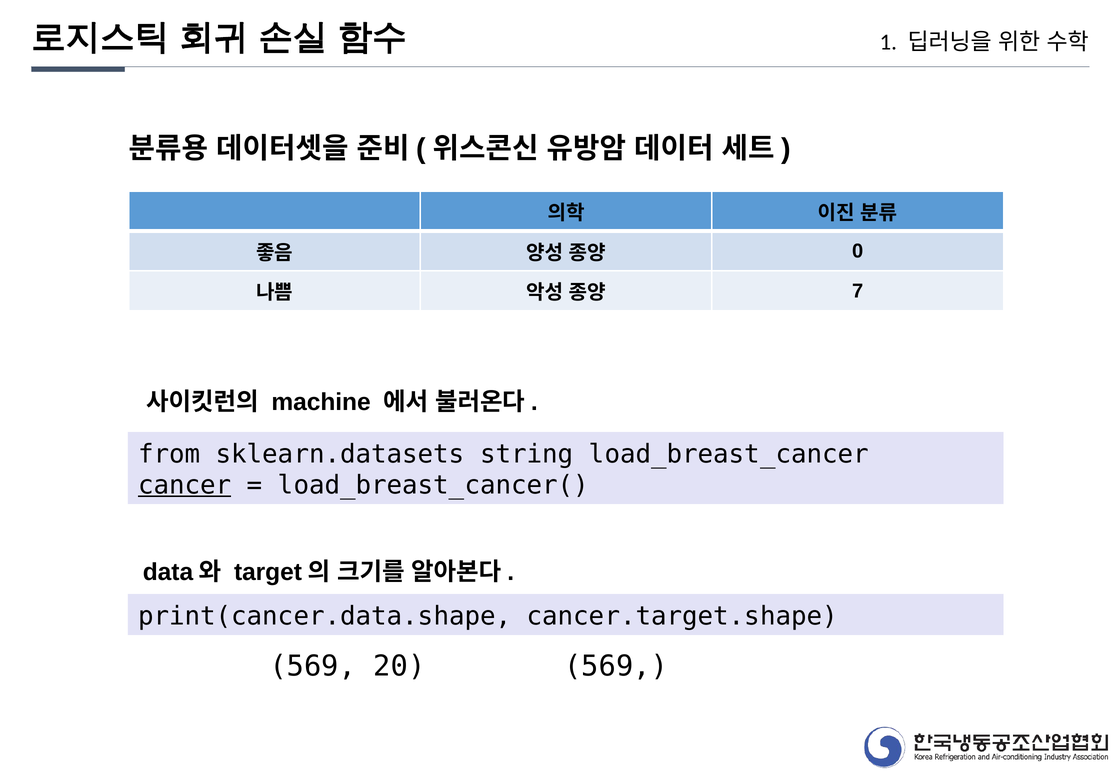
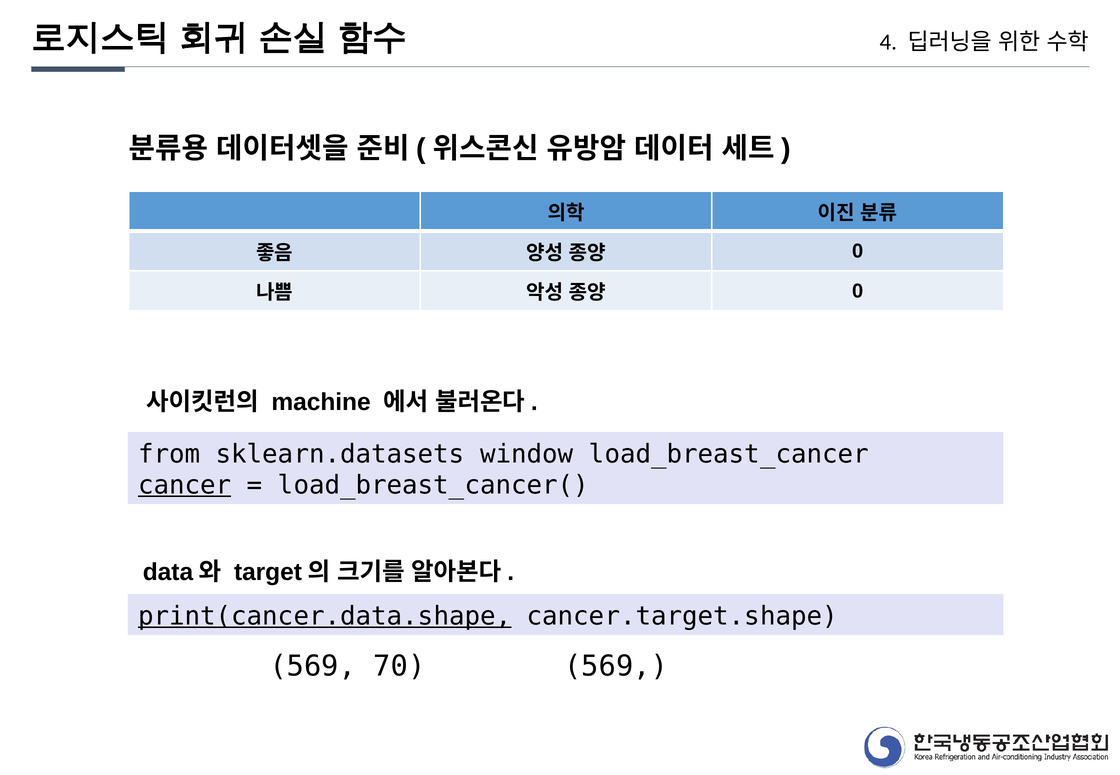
1: 1 -> 4 (888, 42)
7: 7 -> 0 (858, 291)
string: string -> window (527, 455)
print(cancer.data.shape underline: none -> present (325, 617)
20: 20 -> 70 (399, 667)
